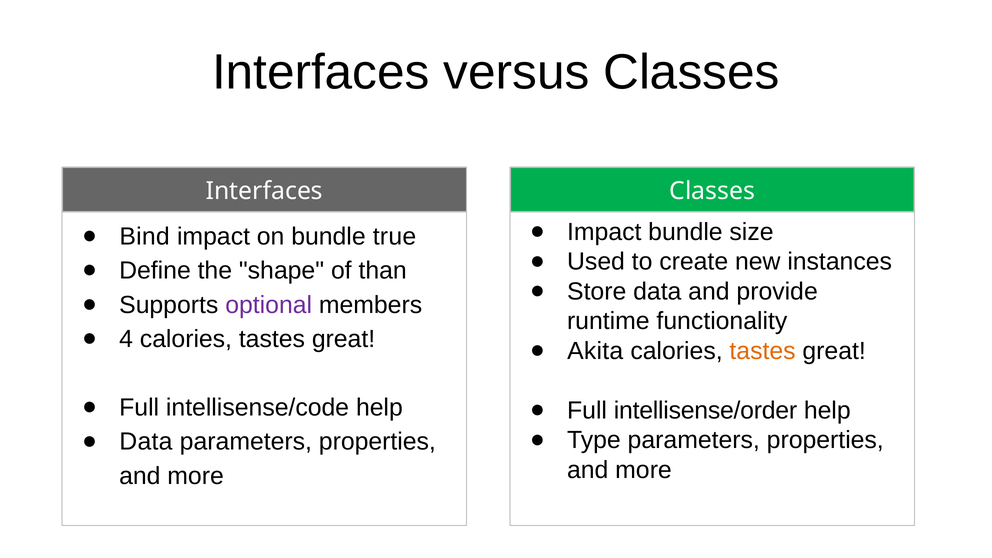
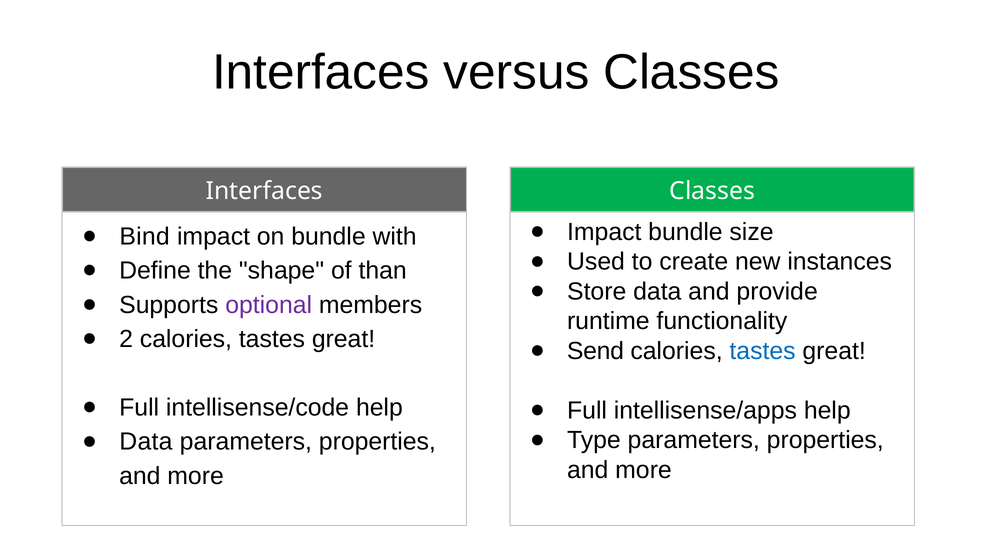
true: true -> with (395, 236)
4: 4 -> 2 (126, 339)
Akita: Akita -> Send (595, 351)
tastes colour: orange -> blue (763, 351)
intellisense/order: intellisense/order -> intellisense/apps (705, 411)
